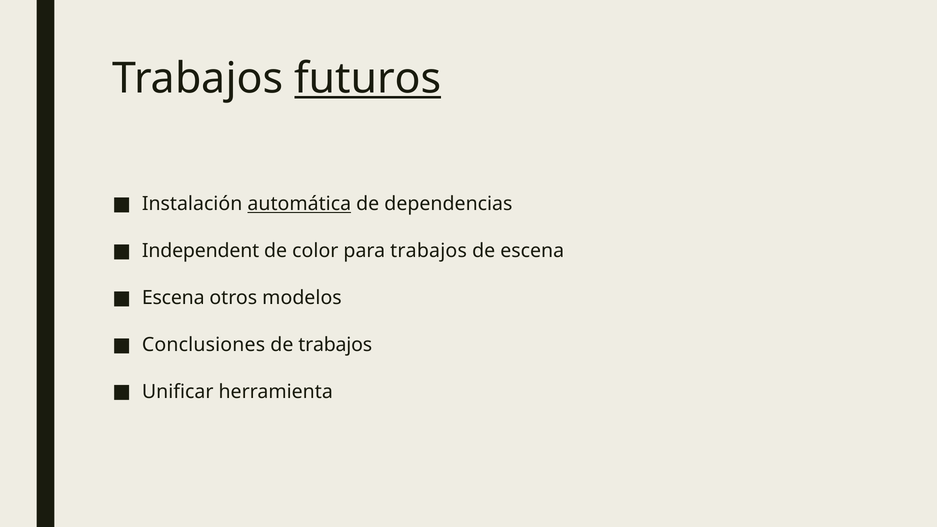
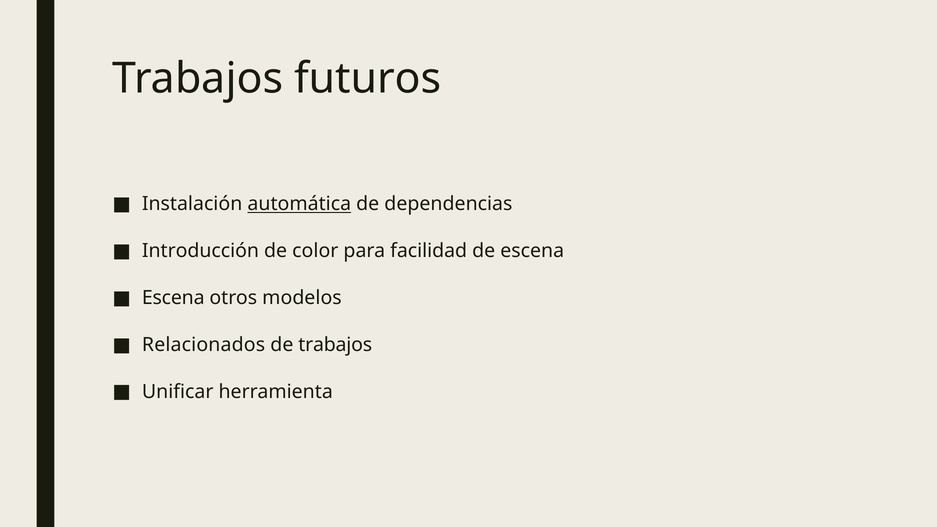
futuros underline: present -> none (368, 79)
Independent: Independent -> Introducción (201, 251)
para trabajos: trabajos -> facilidad (429, 251)
Conclusiones: Conclusiones -> Relacionados (204, 345)
